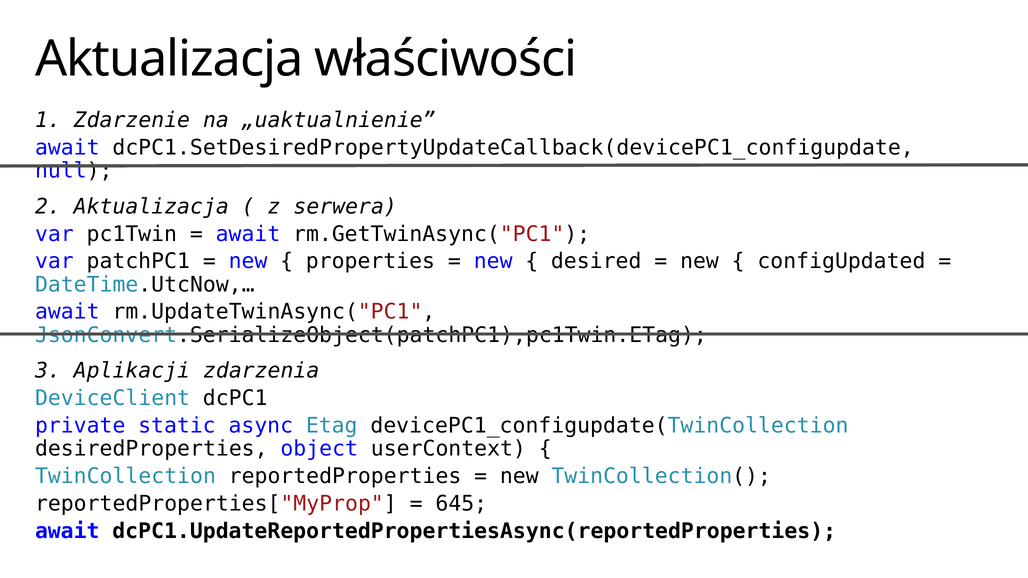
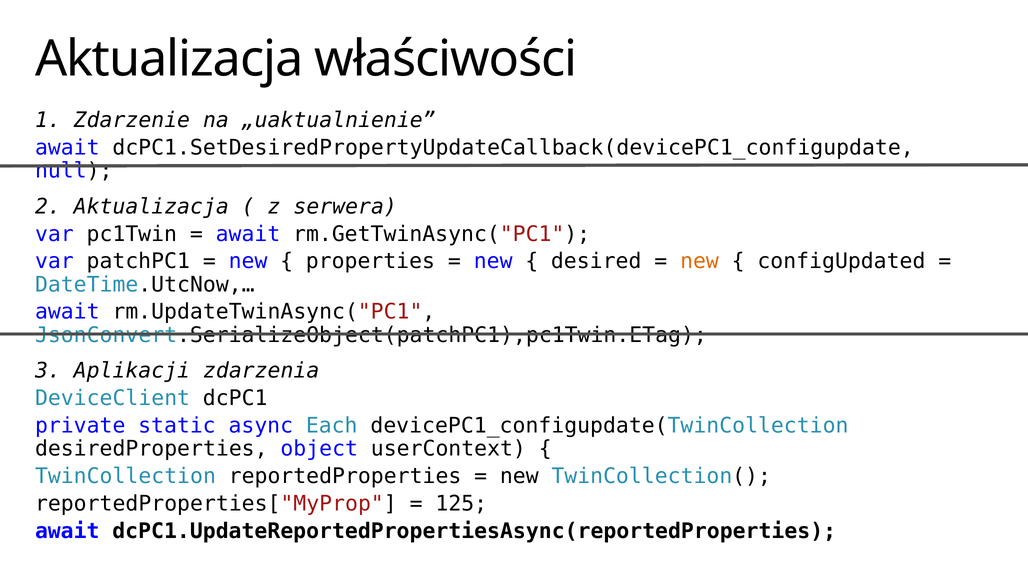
new colour: black -> orange (700, 261)
Etag: Etag -> Each (332, 426)
645: 645 -> 125 (461, 504)
